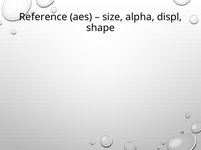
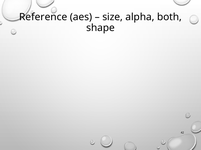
displ: displ -> both (169, 17)
